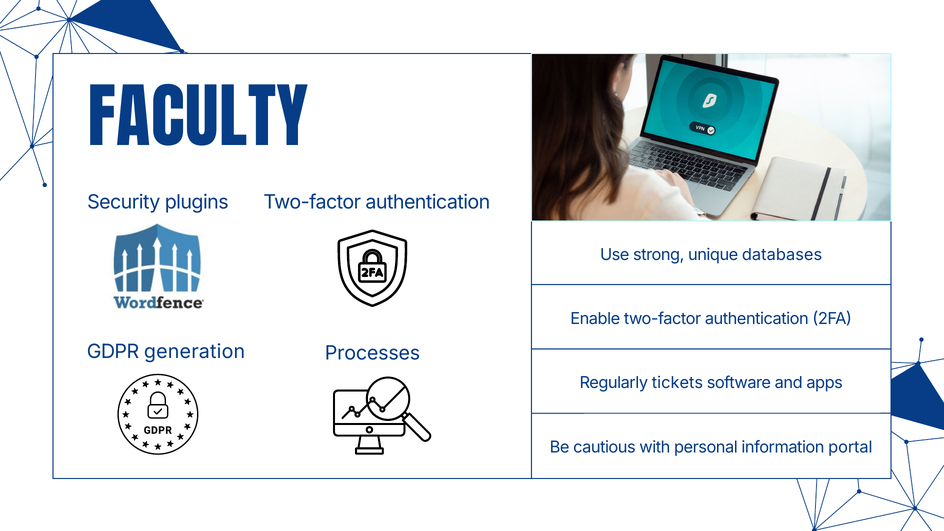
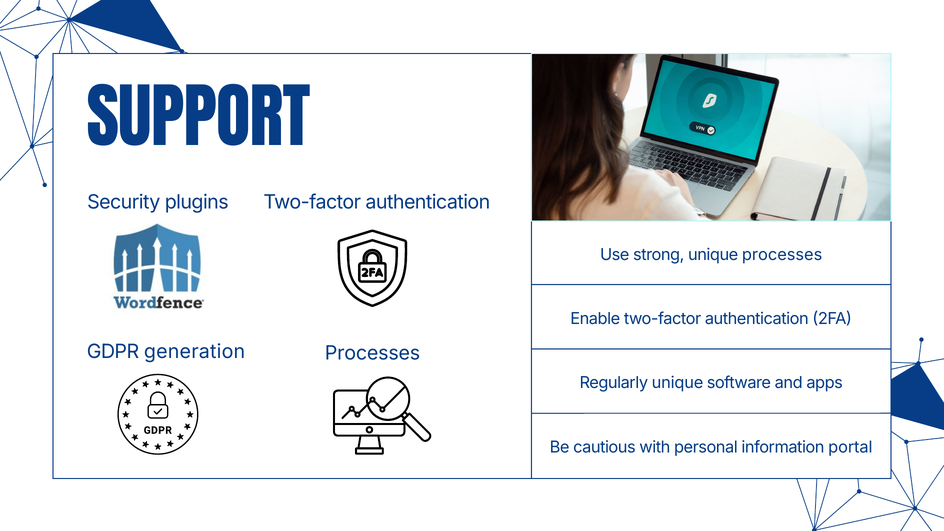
FACULTY: FACULTY -> SUPPORT (199, 122)
unique databases: databases -> processes (782, 255)
Regularly tickets: tickets -> unique (678, 383)
